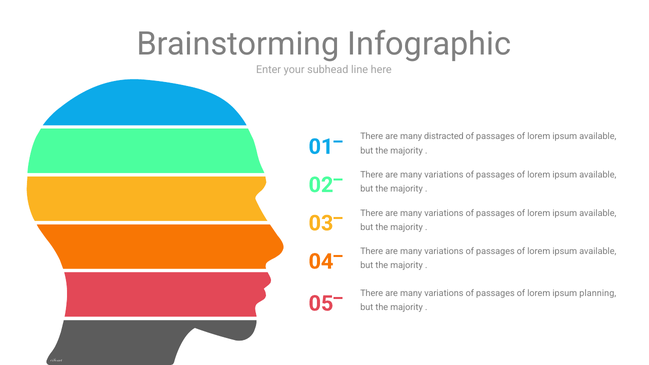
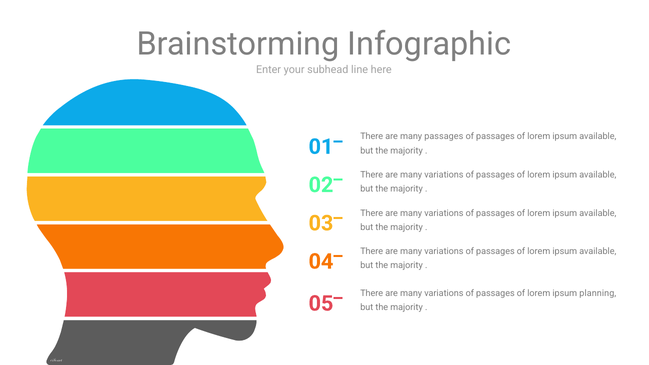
many distracted: distracted -> passages (444, 137)
